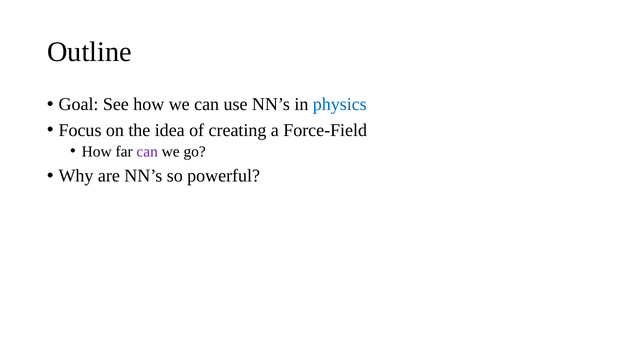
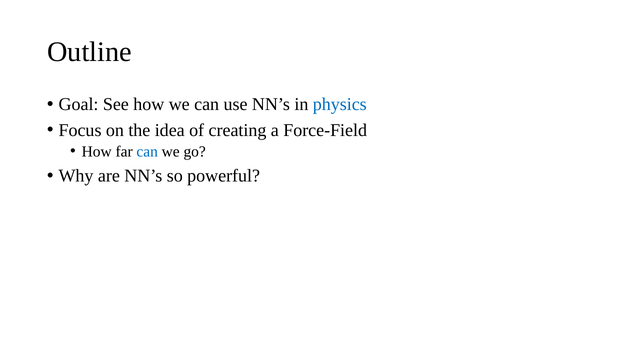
can colour: purple -> blue (147, 151)
